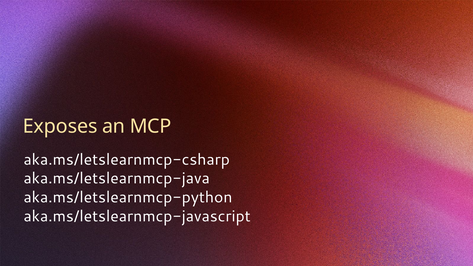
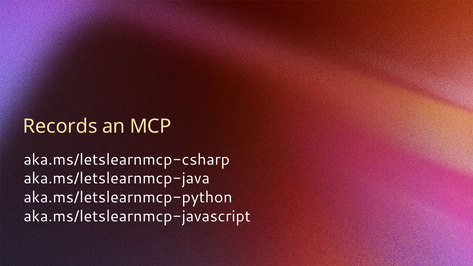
Exposes: Exposes -> Records (60, 126)
